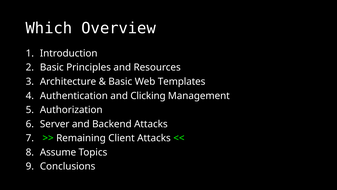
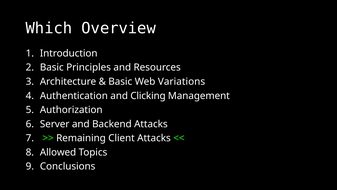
Templates: Templates -> Variations (182, 81)
Assume: Assume -> Allowed (58, 152)
